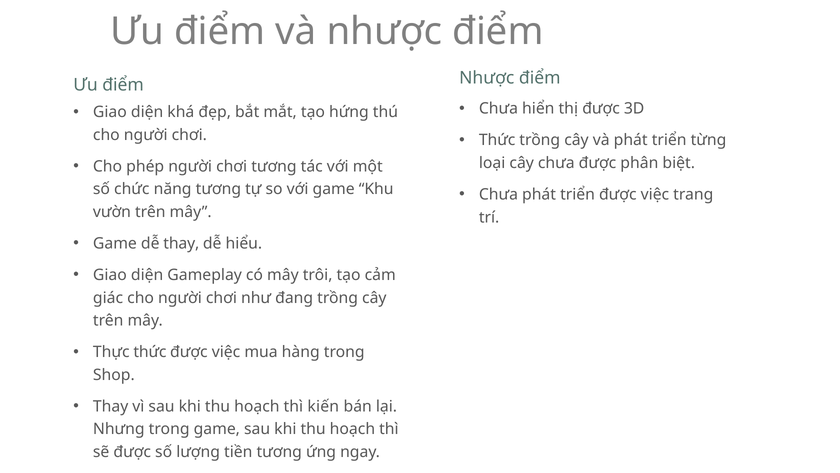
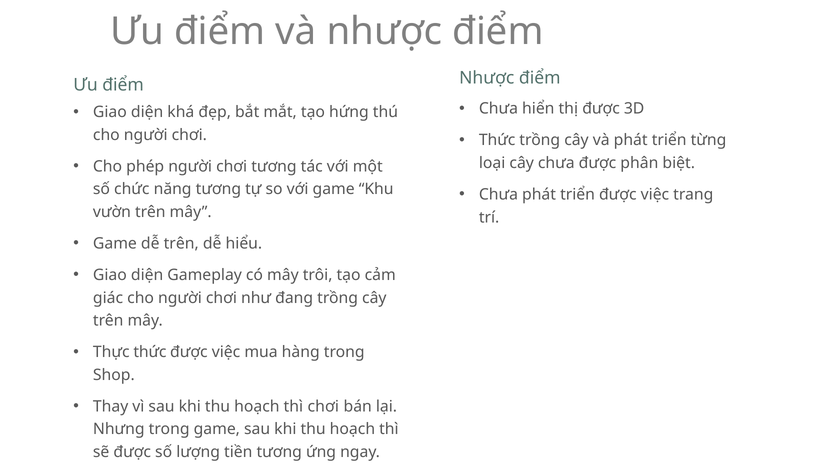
dễ thay: thay -> trên (181, 243)
thì kiến: kiến -> chơi (323, 406)
